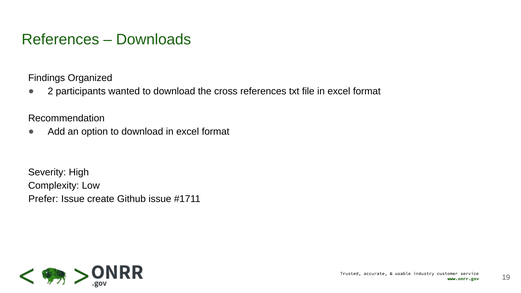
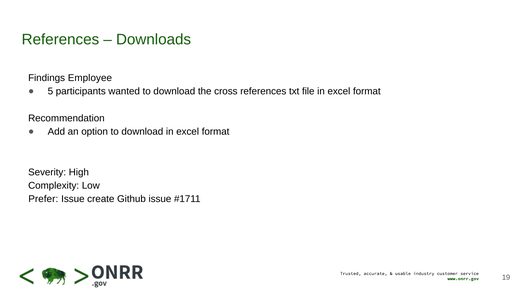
Organized: Organized -> Employee (90, 78)
2: 2 -> 5 (50, 91)
